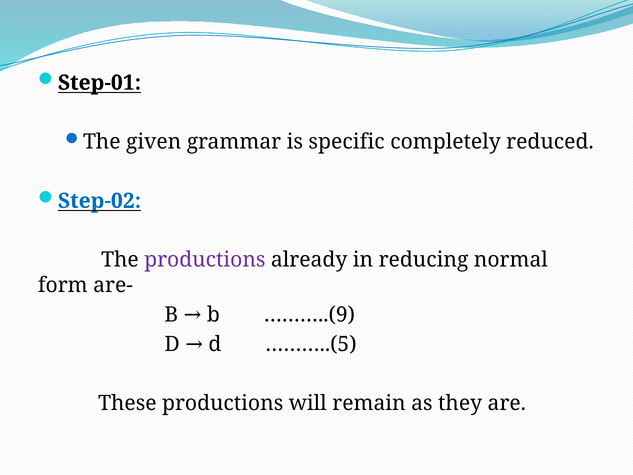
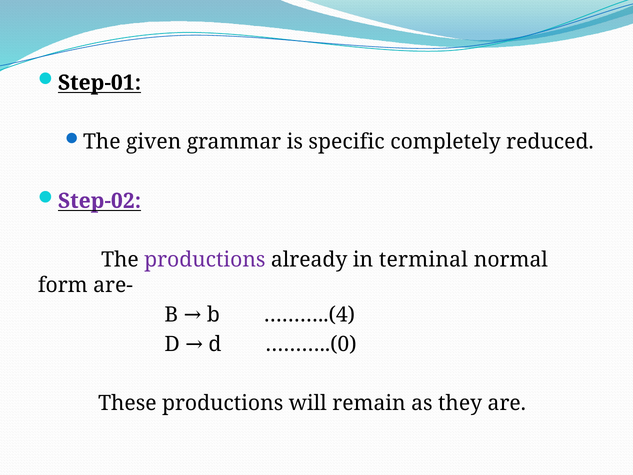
Step-02 colour: blue -> purple (99, 201)
reducing: reducing -> terminal (423, 260)
………..(9: ………..(9 -> ………..(4 (309, 315)
………..(5: ………..(5 -> ………..(0 (311, 344)
